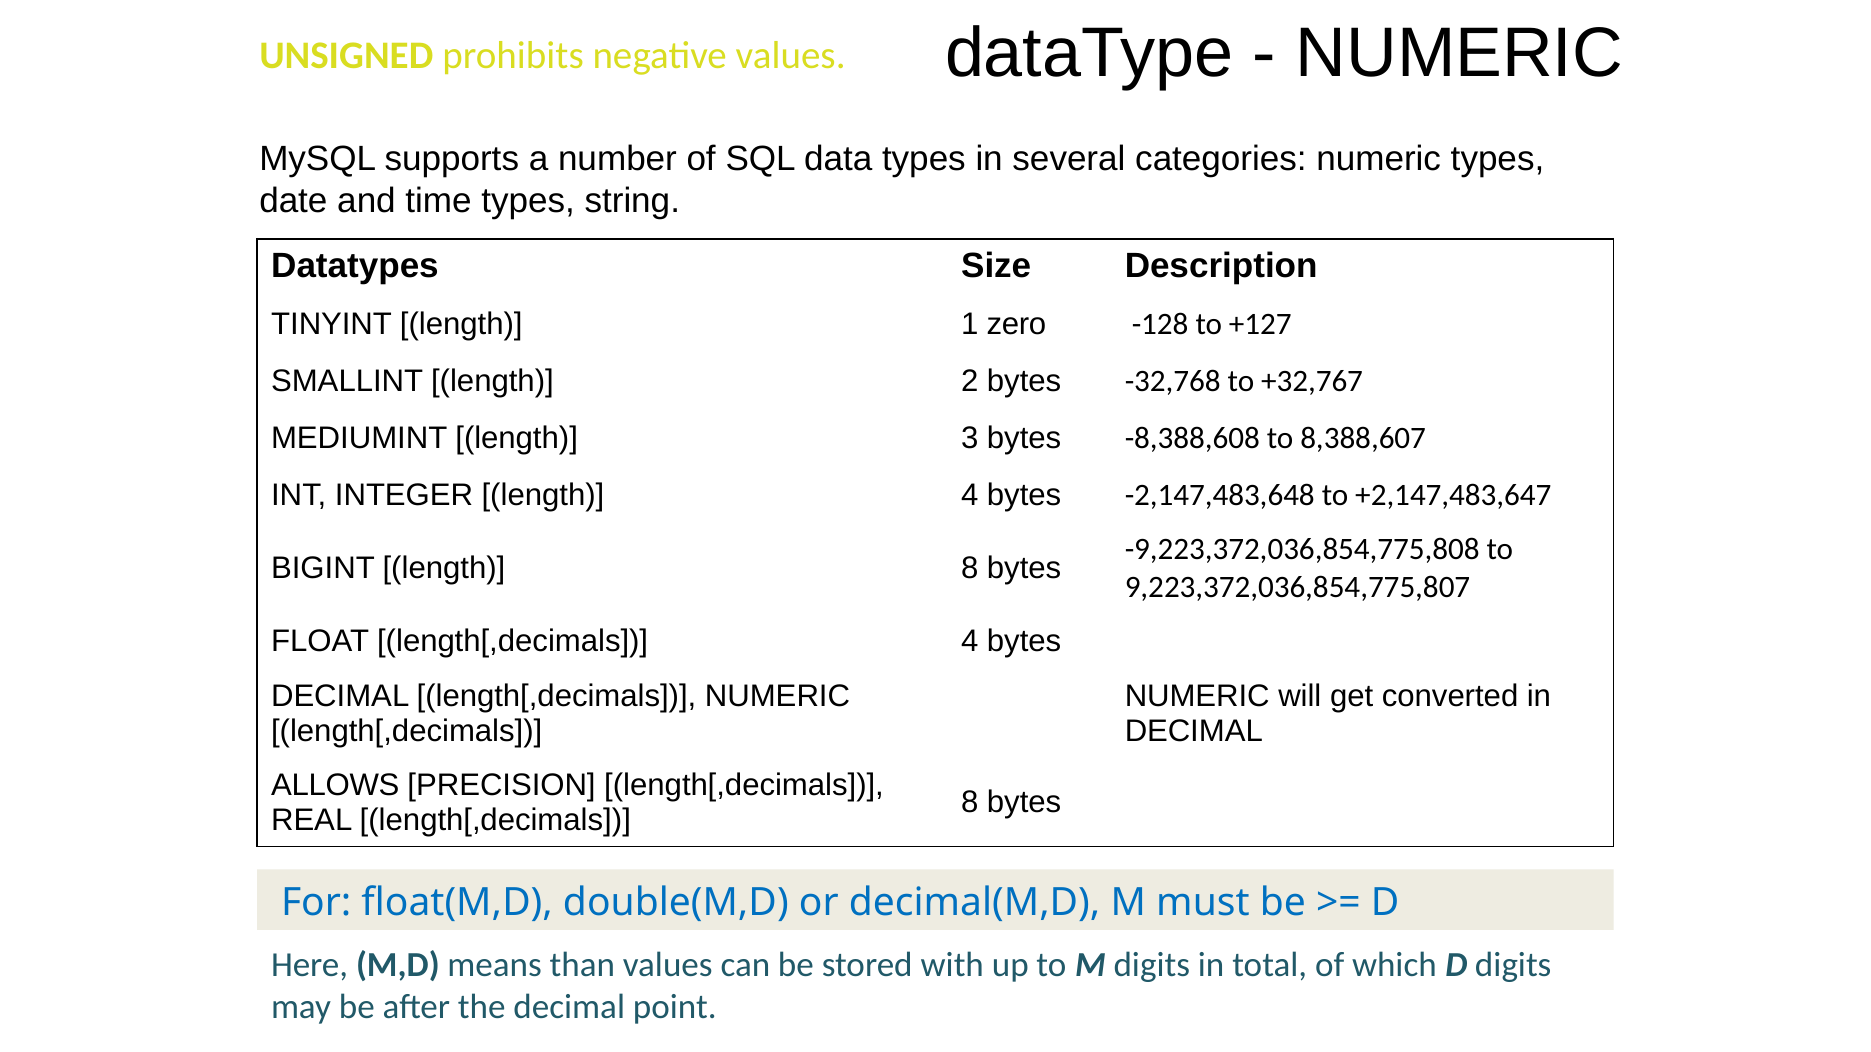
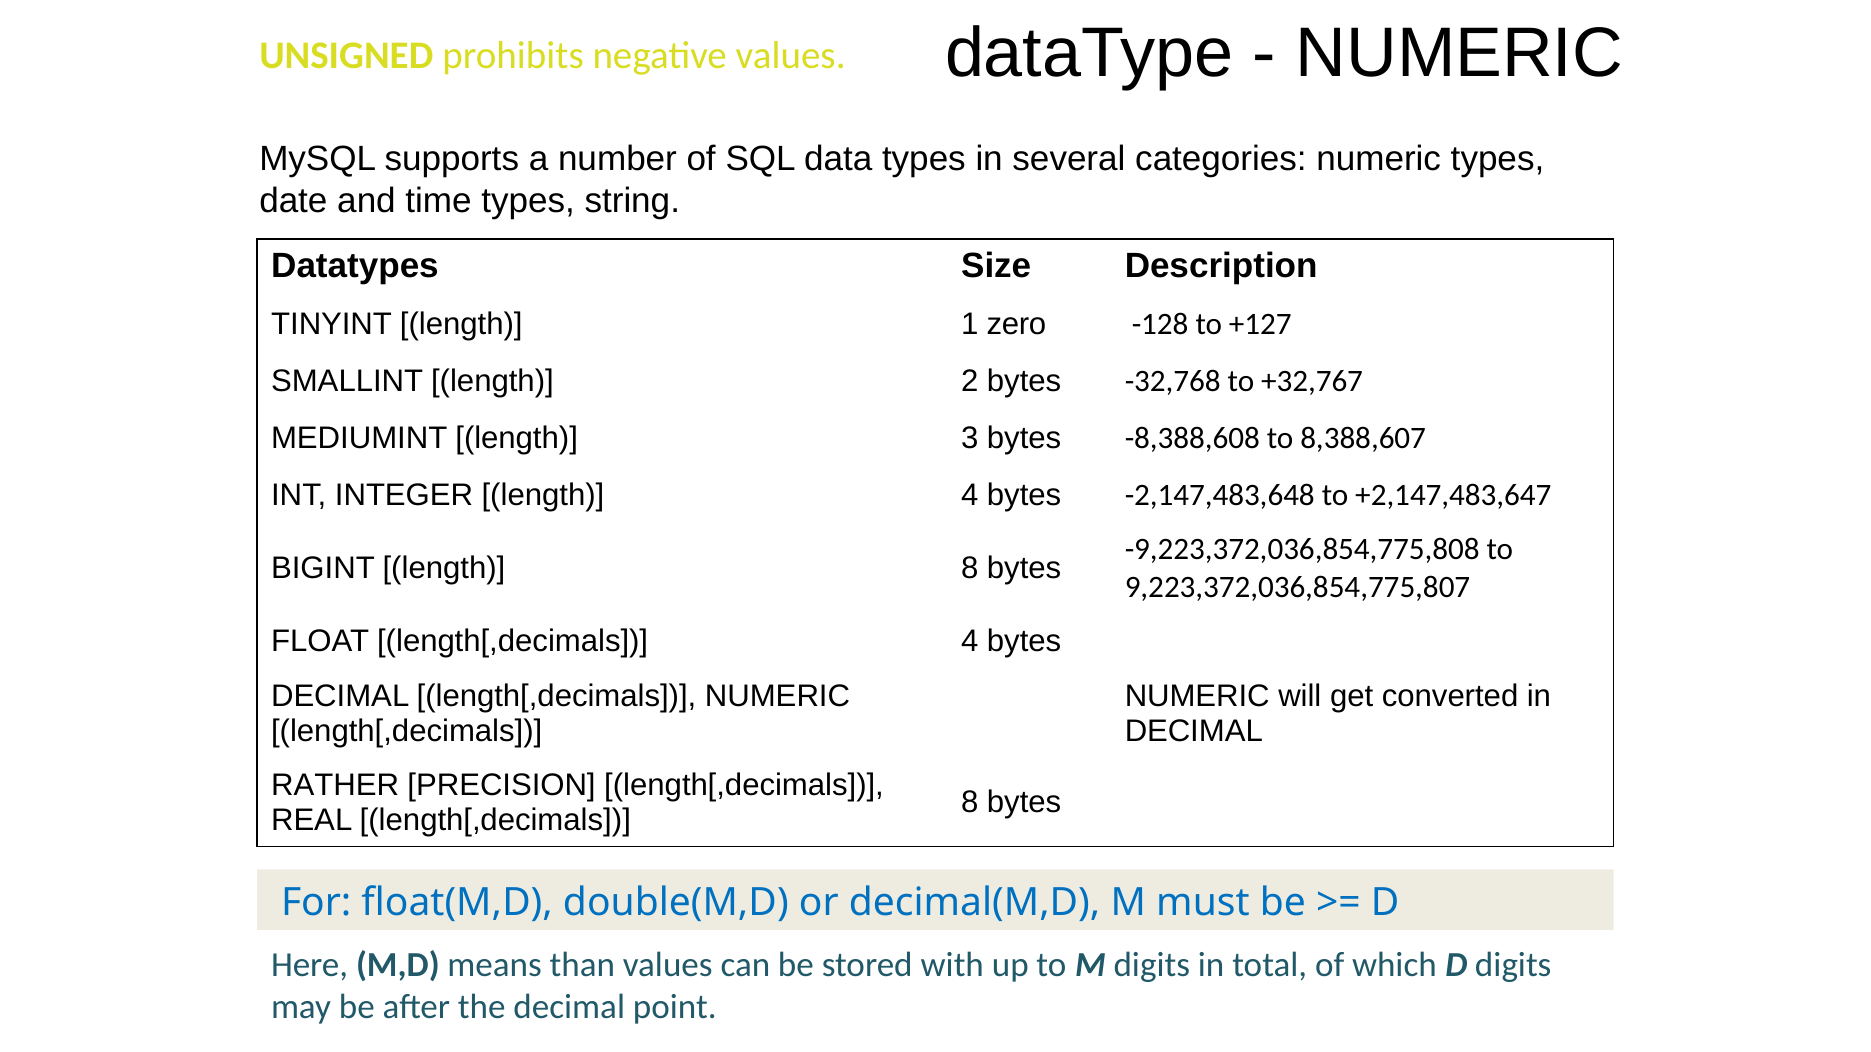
ALLOWS: ALLOWS -> RATHER (335, 786)
